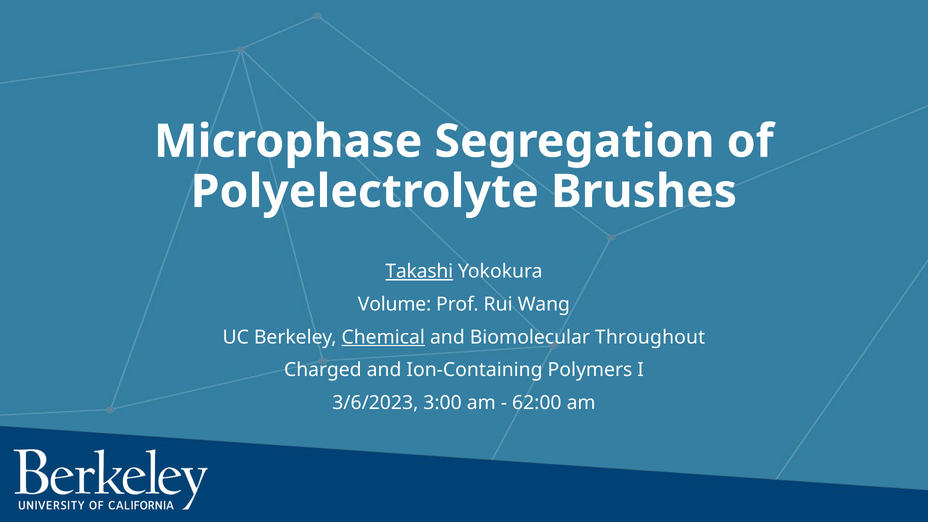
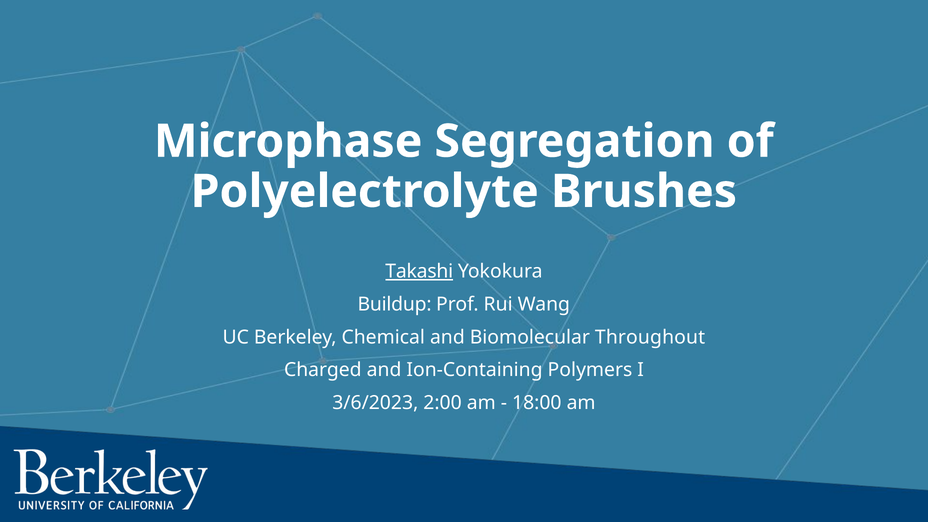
Volume: Volume -> Buildup (395, 304)
Chemical underline: present -> none (383, 337)
3:00: 3:00 -> 2:00 (443, 403)
62:00: 62:00 -> 18:00 (537, 403)
